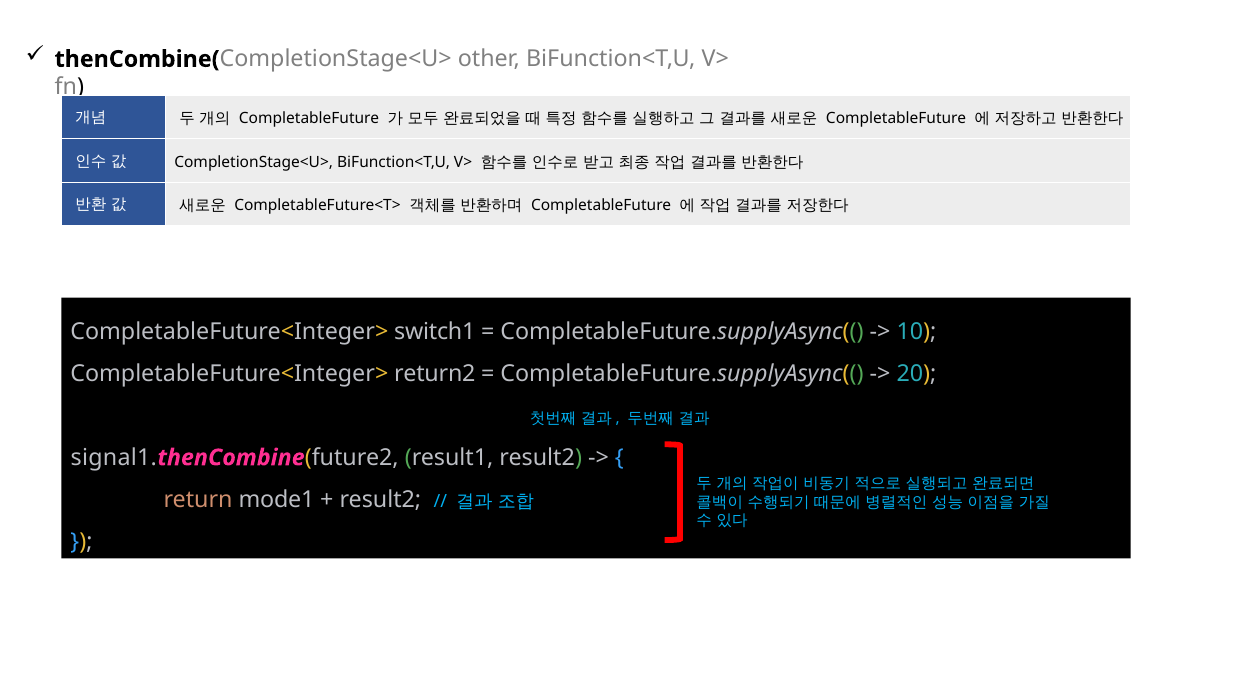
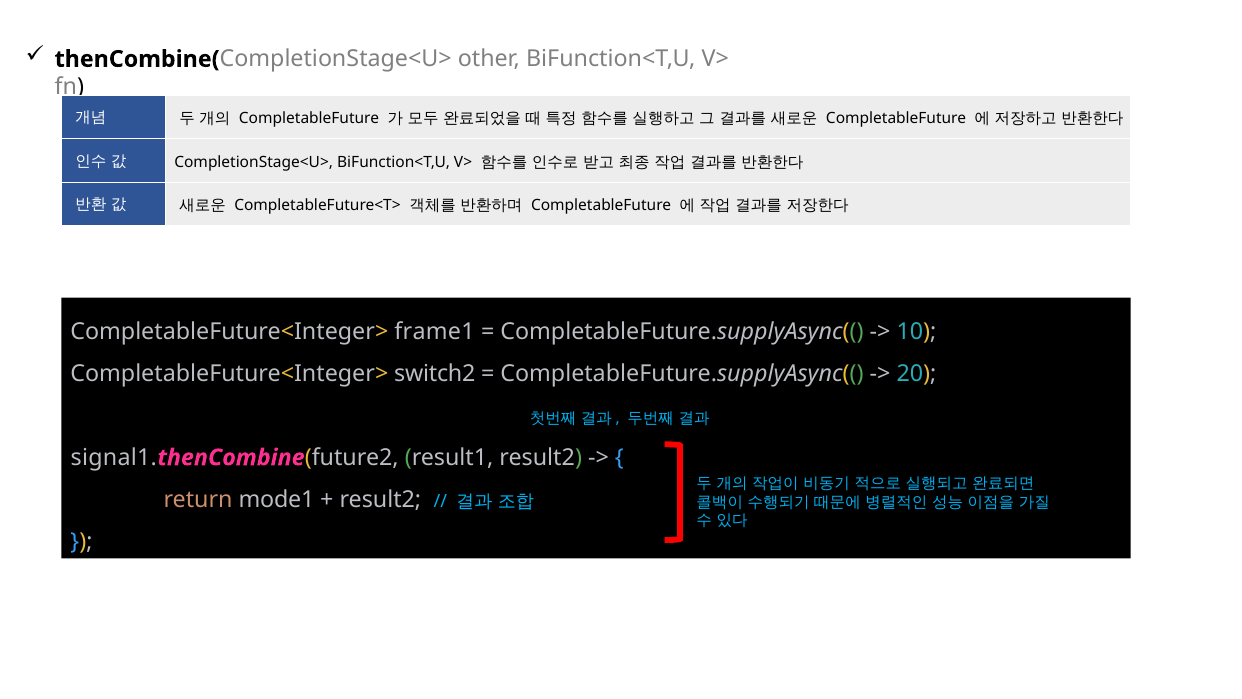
switch1: switch1 -> frame1 (435, 332)
return2: return2 -> switch2 (435, 373)
